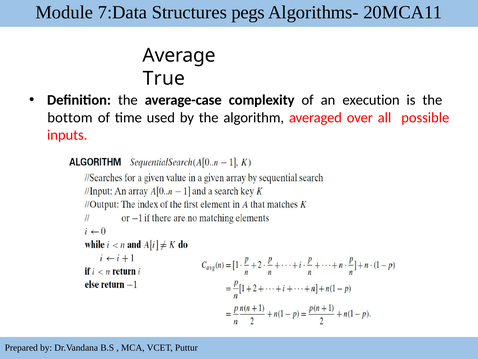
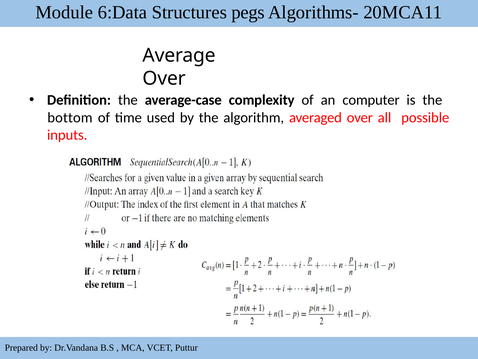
7:Data: 7:Data -> 6:Data (122, 12)
True: True -> Over (164, 78)
execution: execution -> computer (371, 100)
